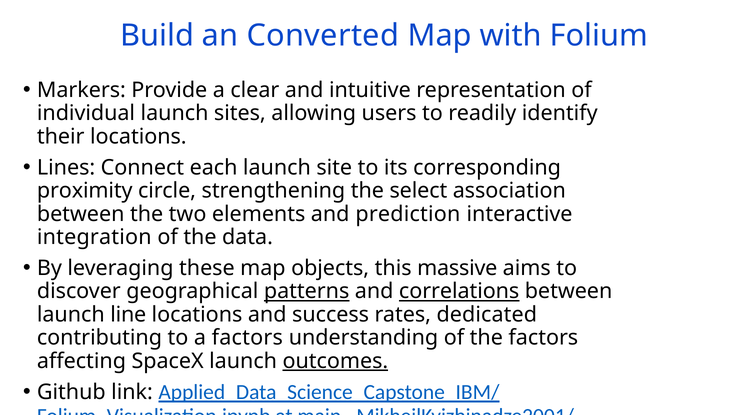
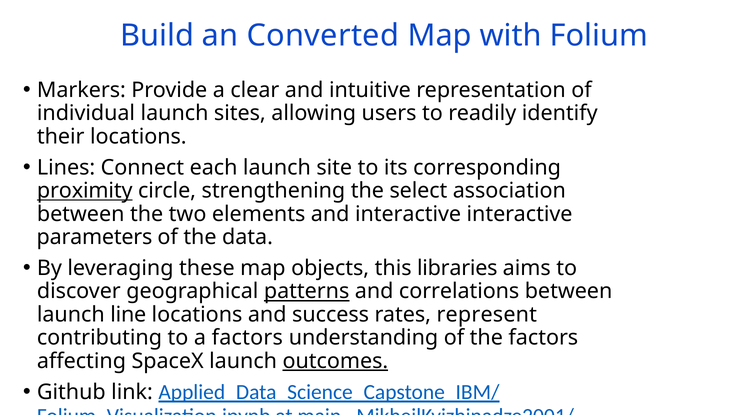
proximity underline: none -> present (85, 191)
and prediction: prediction -> interactive (408, 214)
integration: integration -> parameters (94, 237)
massive: massive -> libraries (457, 268)
correlations underline: present -> none (459, 291)
dedicated: dedicated -> represent (487, 315)
